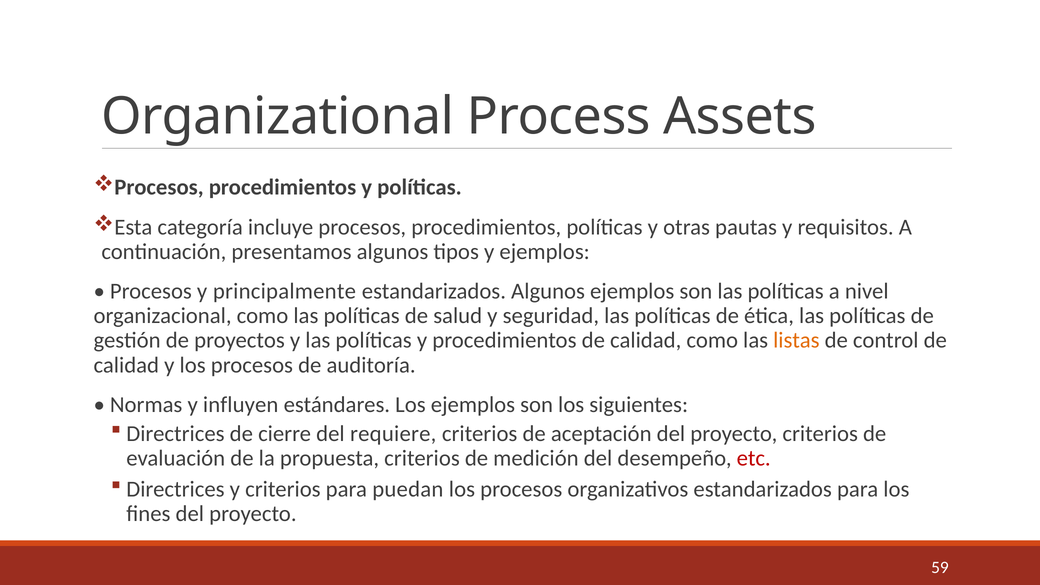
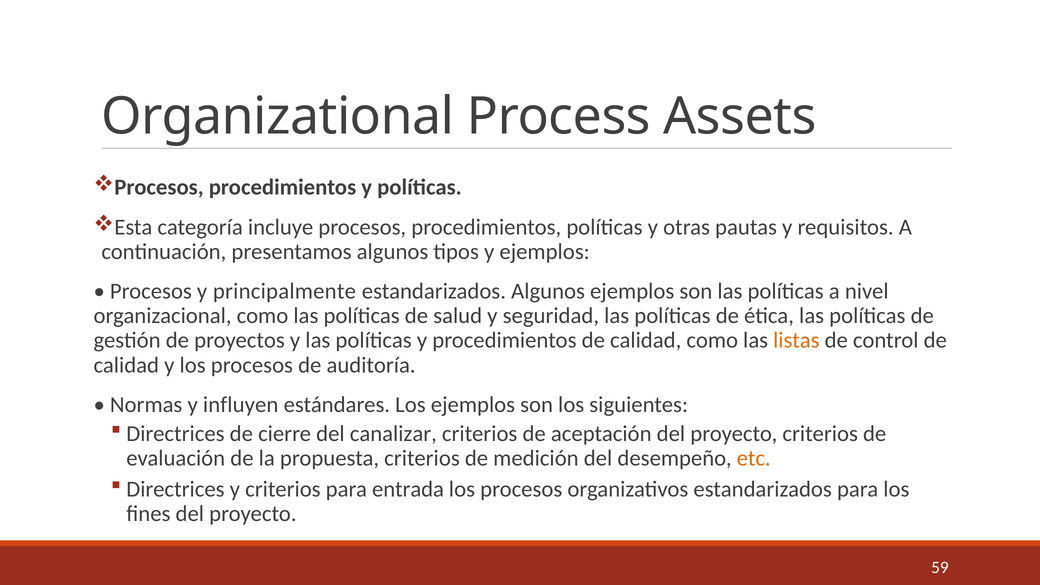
requiere: requiere -> canalizar (393, 434)
etc colour: red -> orange (754, 458)
puedan: puedan -> entrada (408, 489)
